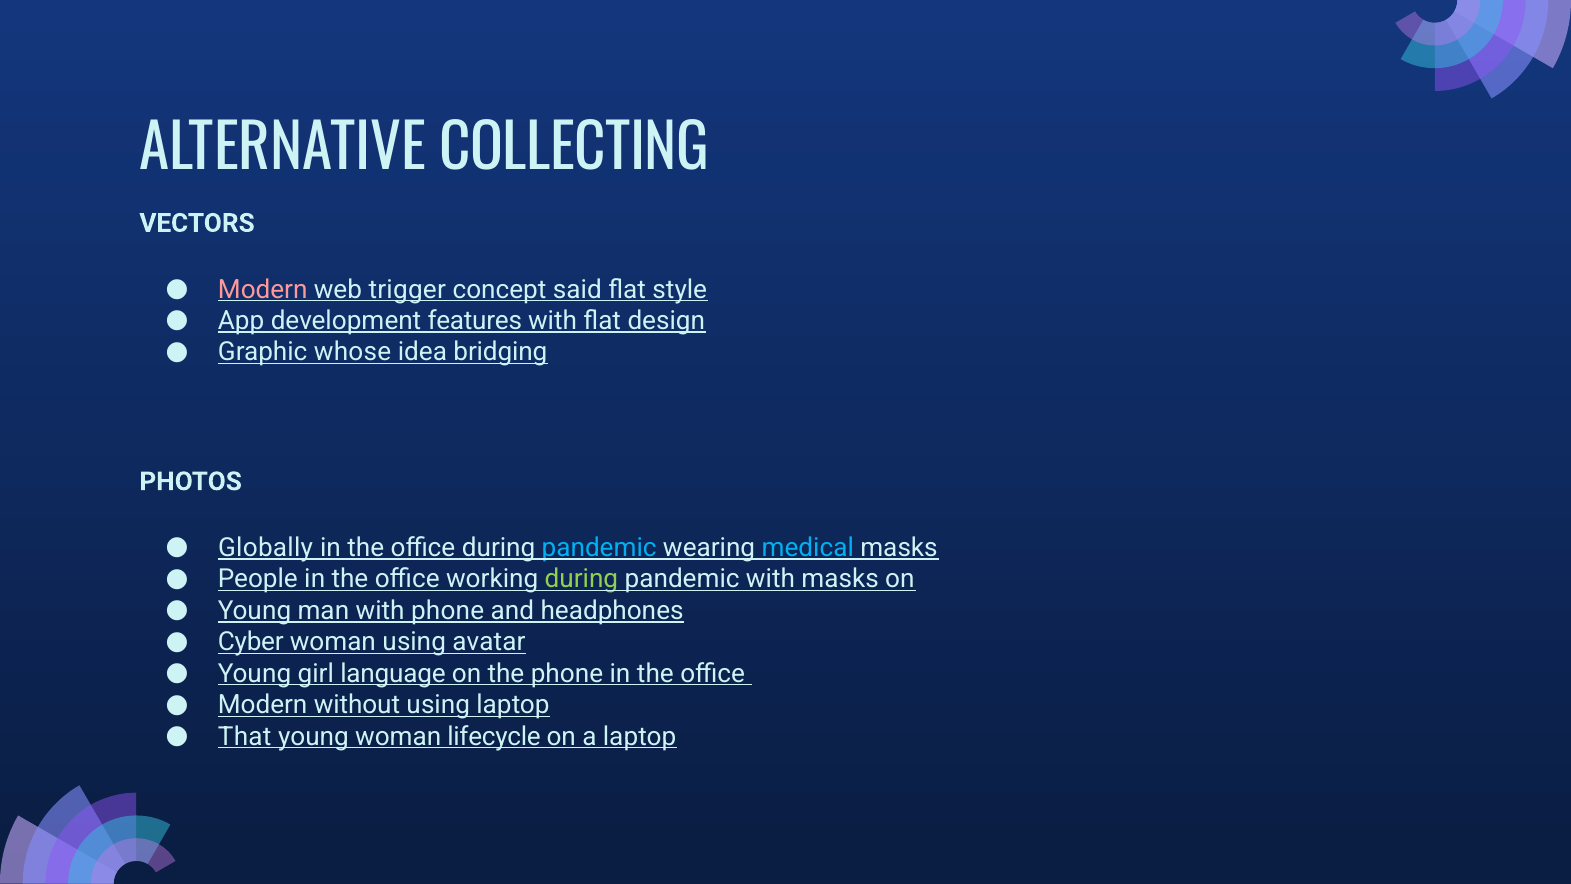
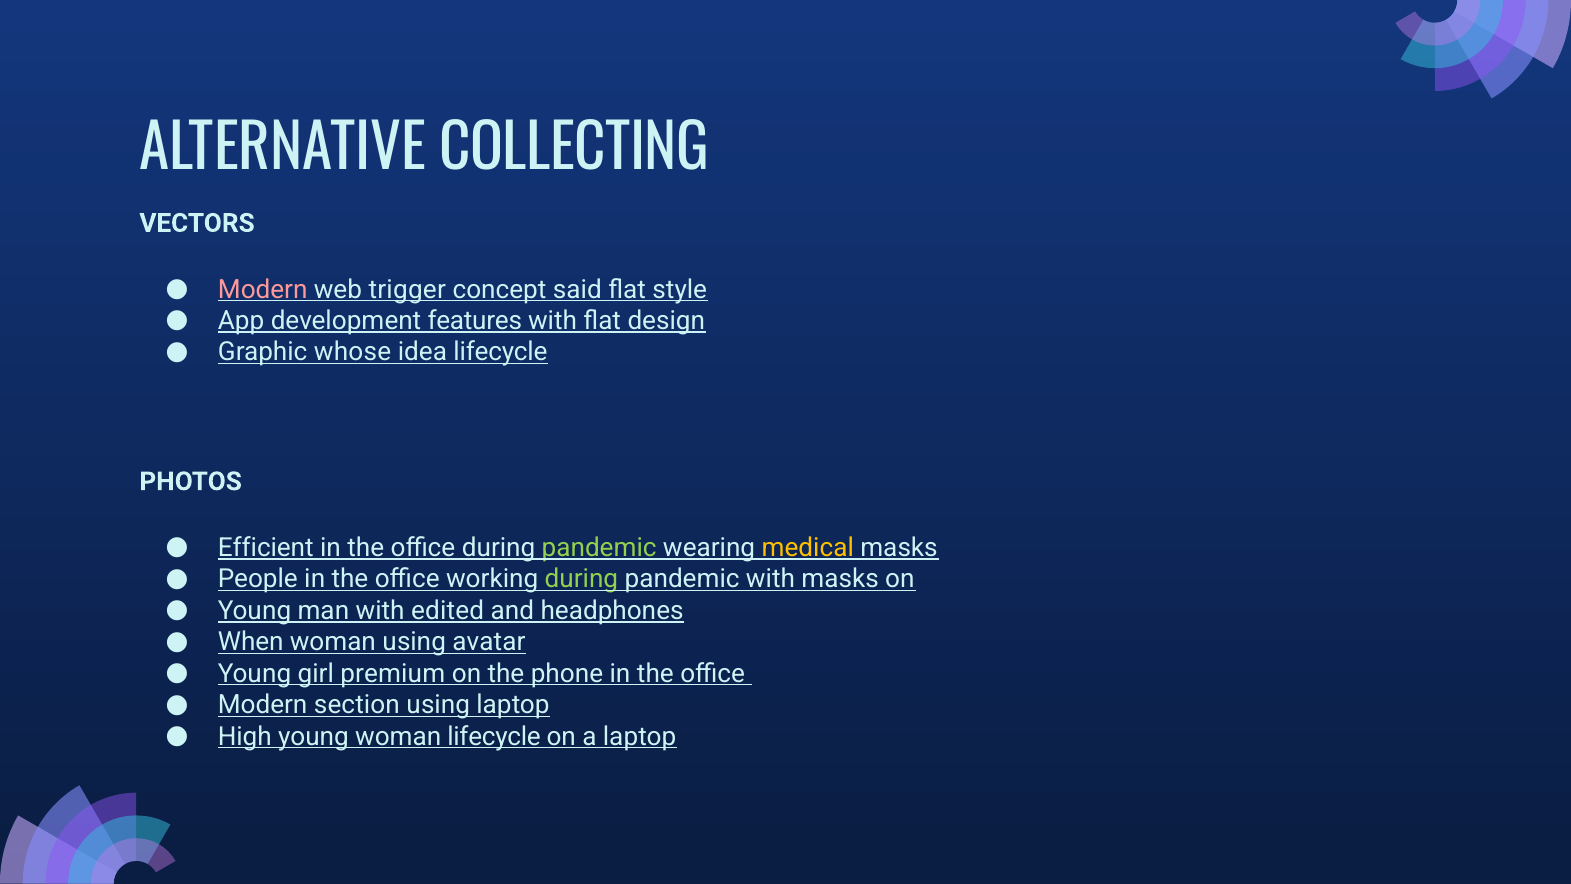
idea bridging: bridging -> lifecycle (500, 352)
Globally: Globally -> Efficient (266, 548)
pandemic colour: light blue -> light green (599, 548)
medical colour: light blue -> yellow (808, 548)
with phone: phone -> edited (448, 610)
Cyber: Cyber -> When (251, 642)
language: language -> premium (393, 673)
without: without -> section (357, 705)
That: That -> High (245, 736)
